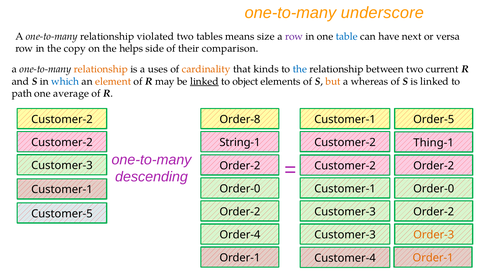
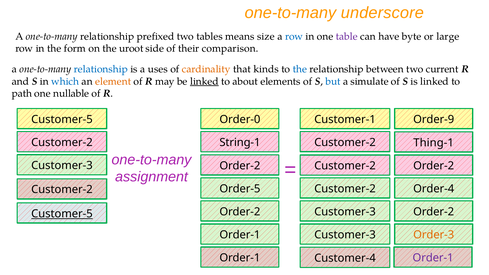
violated: violated -> prefixed (156, 36)
row colour: purple -> blue (294, 36)
table colour: blue -> purple (347, 36)
next: next -> byte (412, 36)
versa: versa -> large (448, 36)
copy: copy -> form (75, 49)
helps: helps -> uroot (131, 49)
relationship colour: orange -> blue (101, 69)
object: object -> about (245, 81)
but colour: orange -> blue (333, 81)
whereas: whereas -> simulate (370, 81)
average: average -> nullable (71, 94)
Customer-2: Customer-2 -> Customer-5 (62, 119)
Order-8: Order-8 -> Order-0 (240, 119)
Order-5: Order-5 -> Order-9 (434, 119)
descending: descending -> assignment (152, 177)
Customer-1: Customer-1 -> Customer-2 (345, 189)
Order-0: Order-0 -> Order-5 (240, 189)
Order-0: Order-0 -> Order-4 (434, 189)
Customer-1: Customer-1 -> Customer-2 (62, 190)
Customer-5 underline: none -> present (62, 214)
Order-4: Order-4 -> Order-1 (240, 235)
Order-1 colour: orange -> purple (433, 258)
